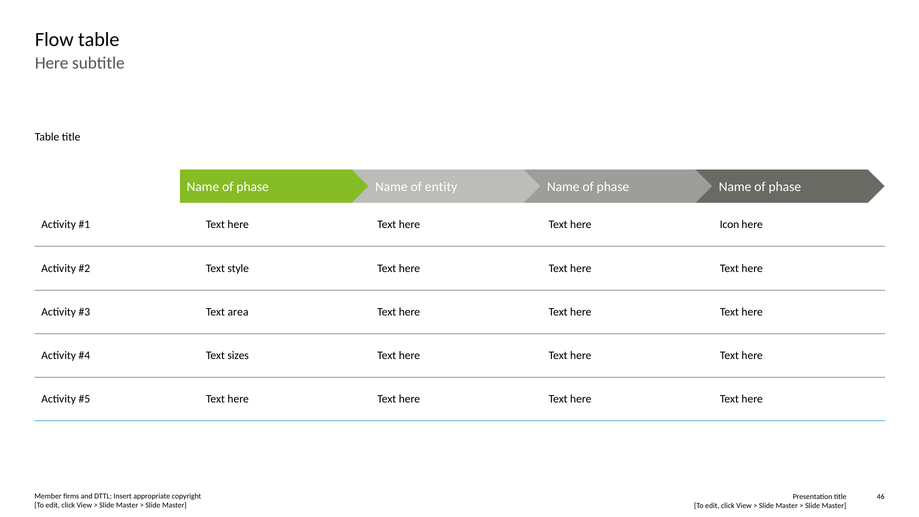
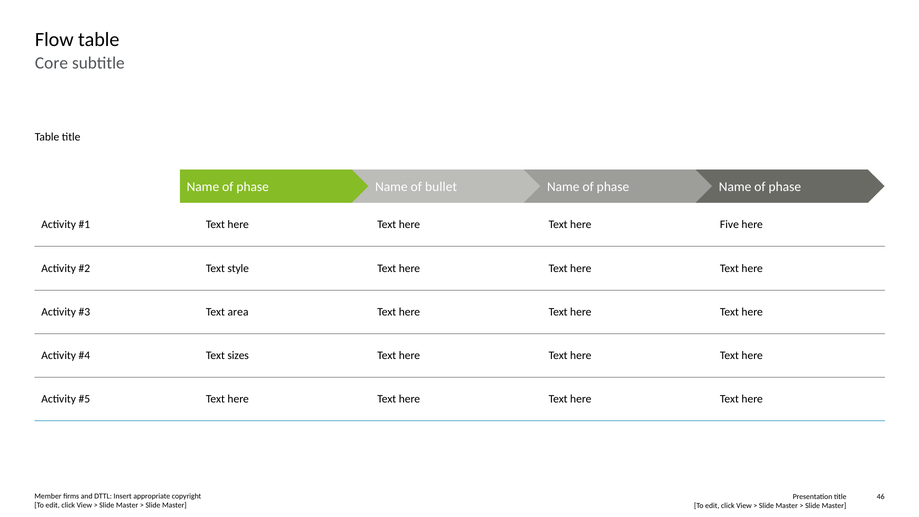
Here: Here -> Core (51, 63)
entity: entity -> bullet (441, 187)
Icon: Icon -> Five (729, 225)
